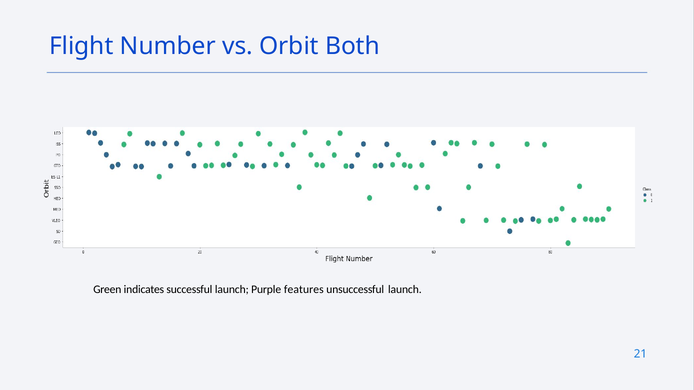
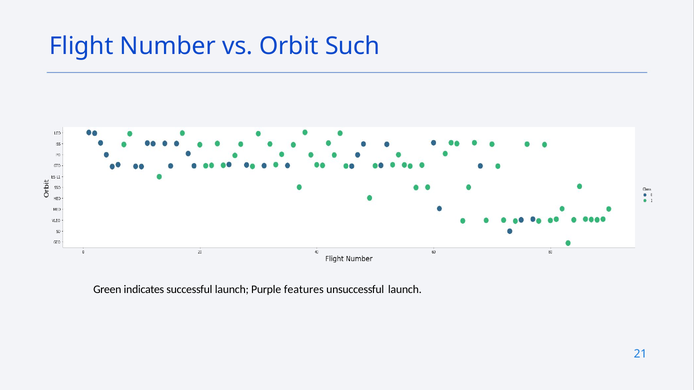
Both: Both -> Such (353, 46)
